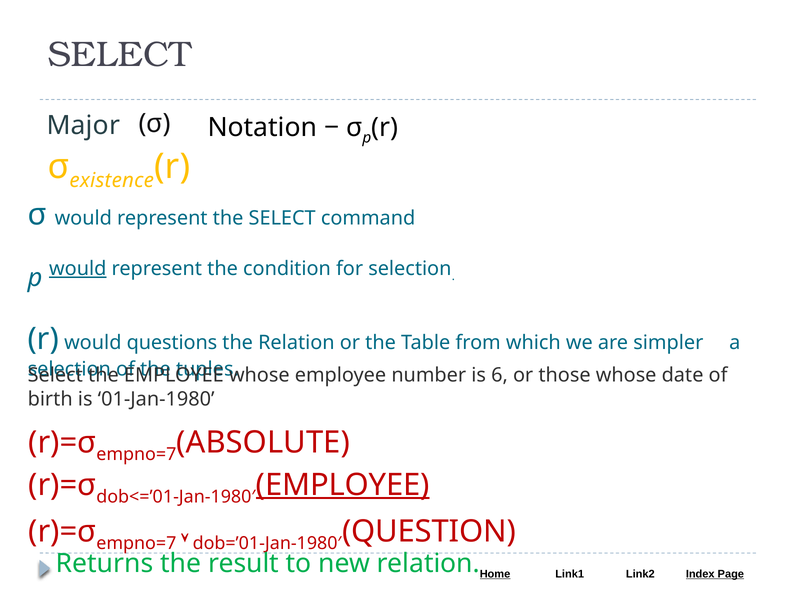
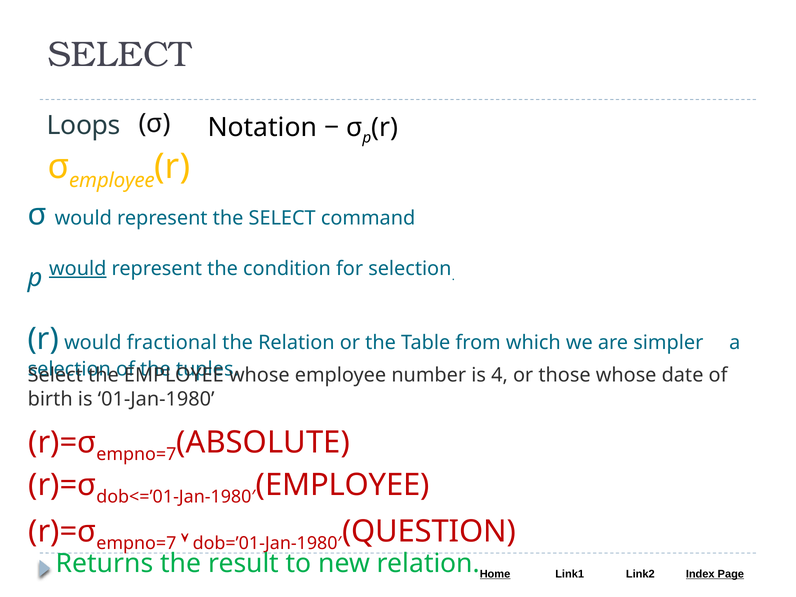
Major: Major -> Loops (84, 125)
σ existence: existence -> employee (112, 180)
questions: questions -> fractional (172, 343)
6: 6 -> 4 (500, 375)
EMPLOYEE underline: present -> none (343, 485)
